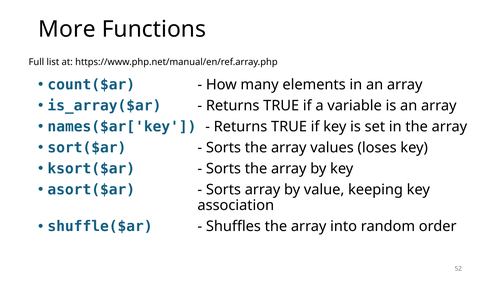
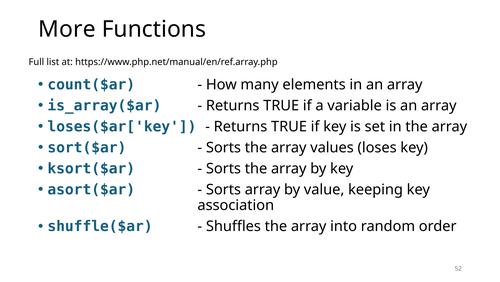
names($ar['key: names($ar['key -> loses($ar['key (122, 126)
